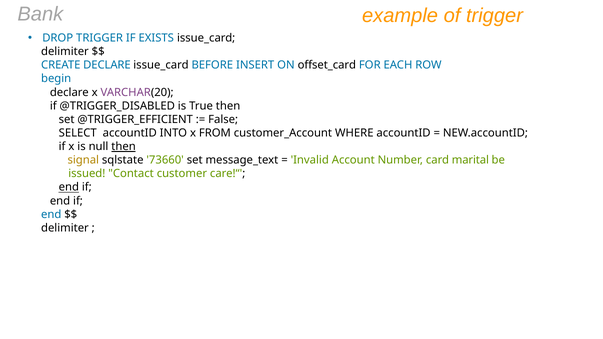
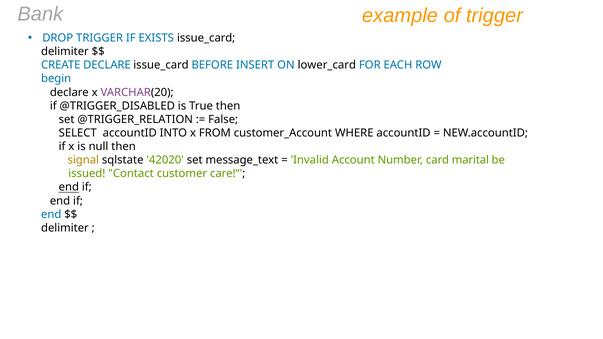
offset_card: offset_card -> lower_card (327, 65)
@TRIGGER_EFFICIENT: @TRIGGER_EFFICIENT -> @TRIGGER_RELATION (135, 119)
then underline: present -> none (124, 147)
73660: 73660 -> 42020 (165, 160)
